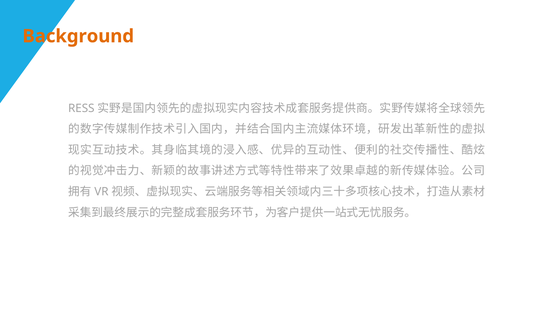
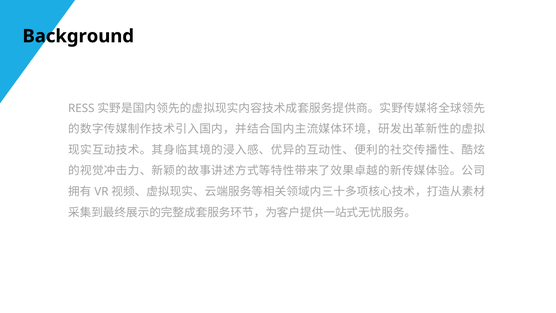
Background colour: orange -> black (78, 36)
